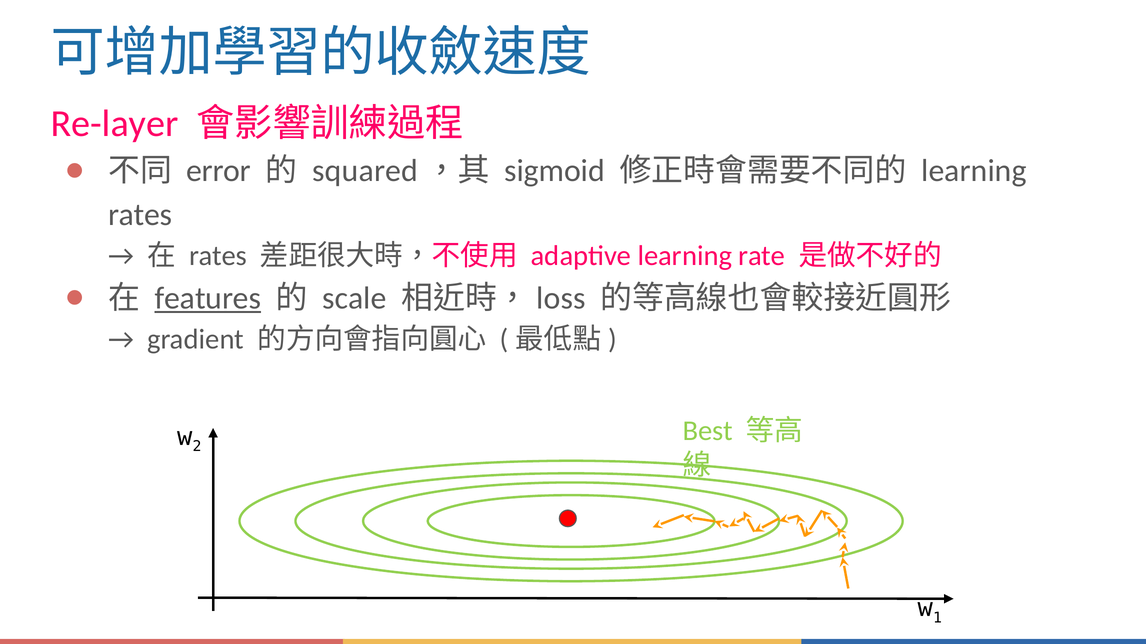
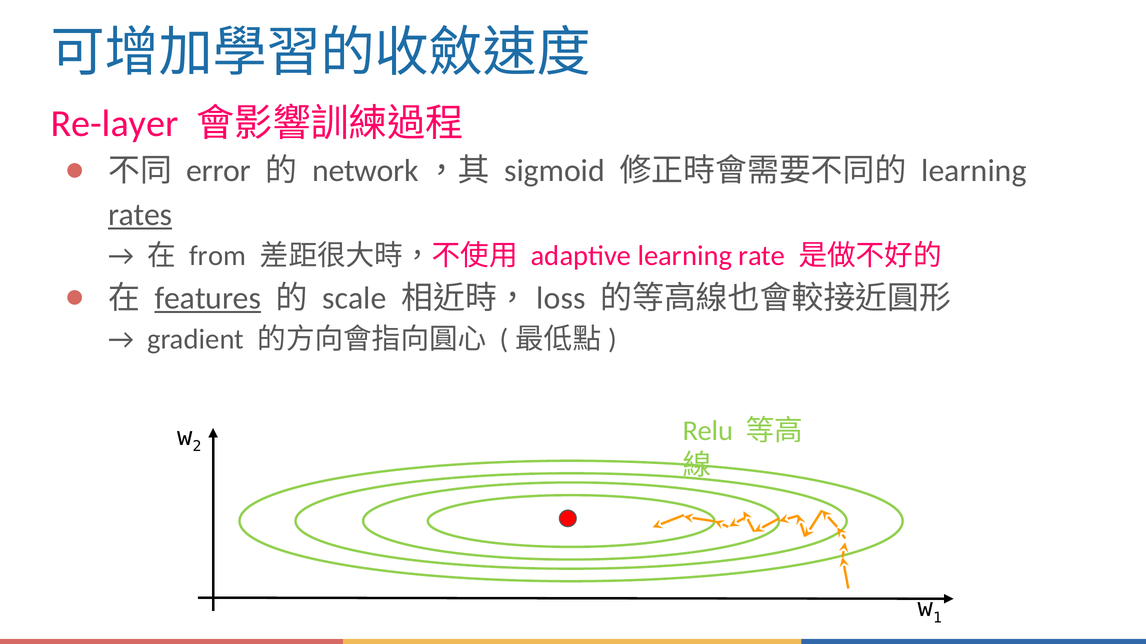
squared: squared -> network (365, 171)
rates underline: none -> present (140, 215)
rates: rates -> from (218, 256)
Best: Best -> Relu (708, 431)
